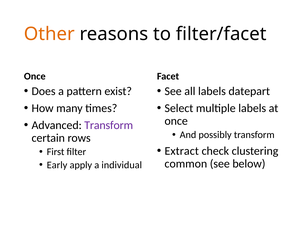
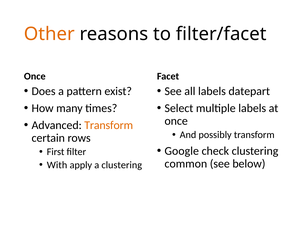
Transform colour: purple -> orange (109, 125)
Extract: Extract -> Google (182, 151)
Early: Early -> With (57, 165)
a individual: individual -> clustering (122, 165)
